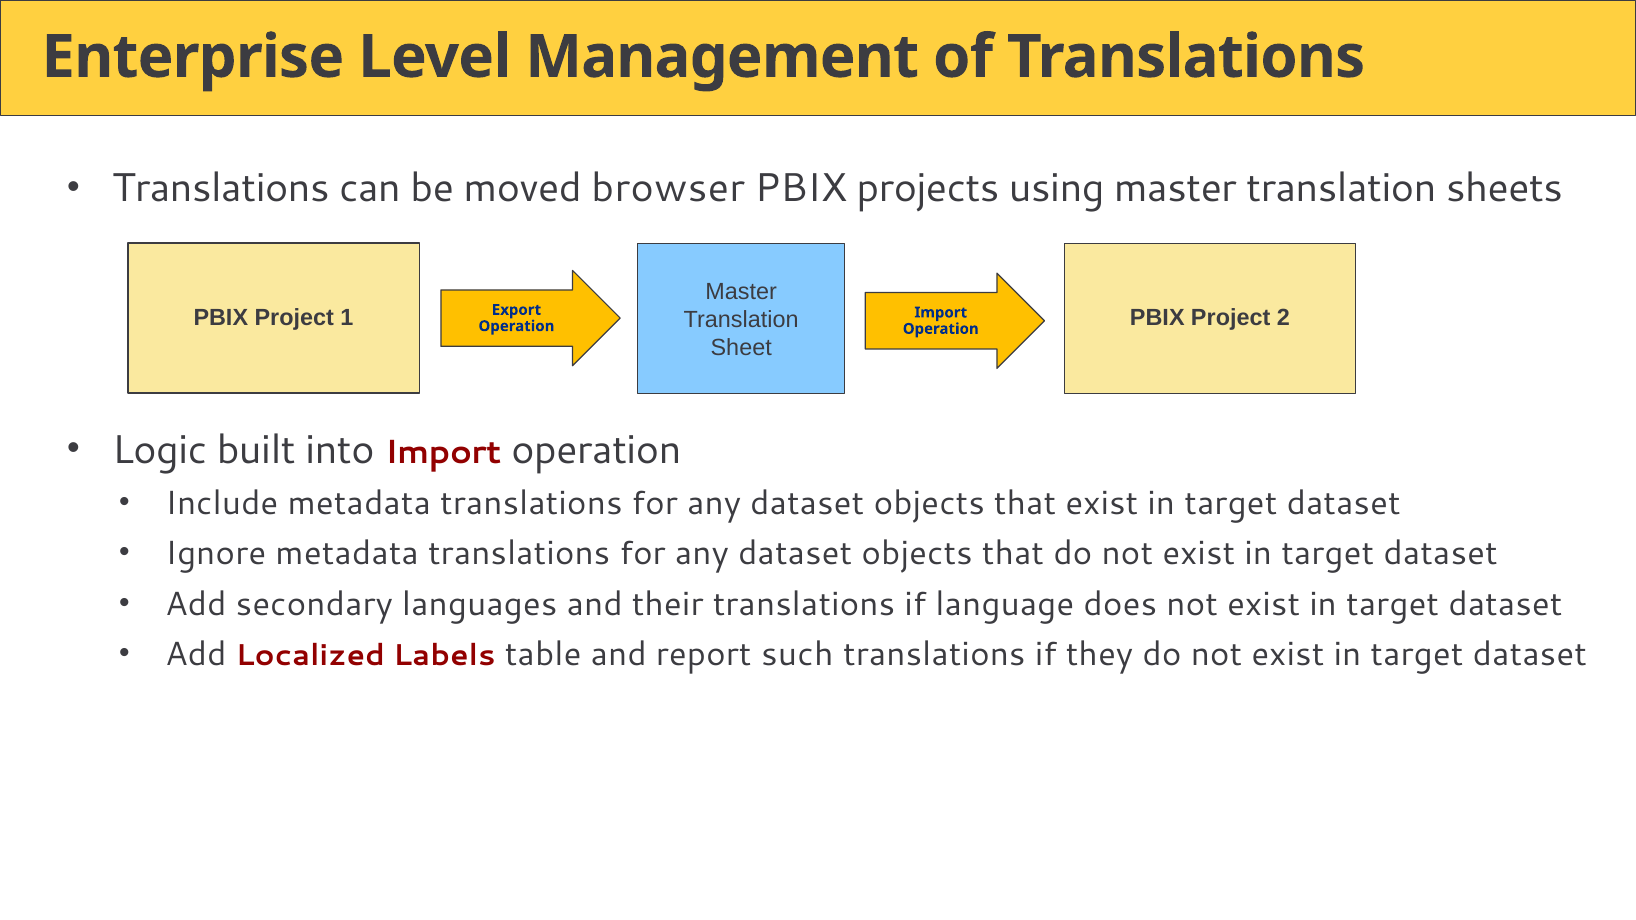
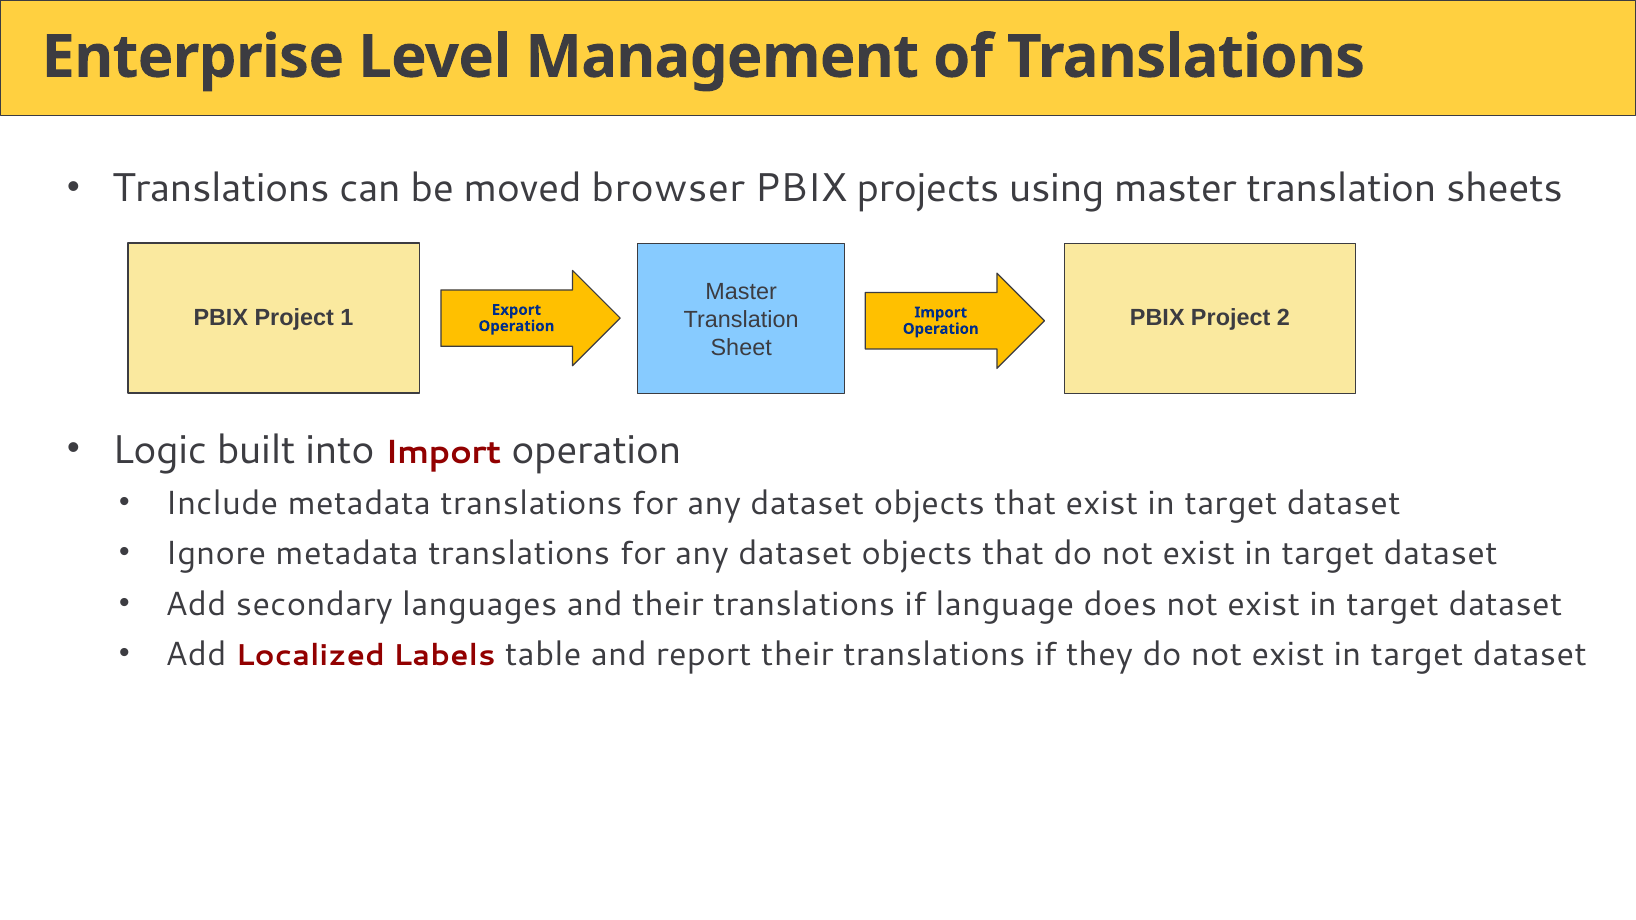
report such: such -> their (797, 654)
